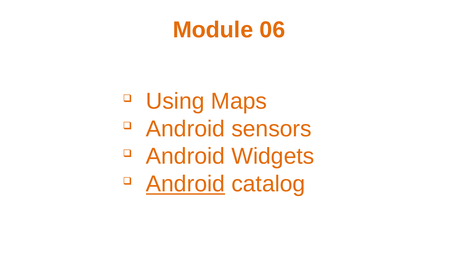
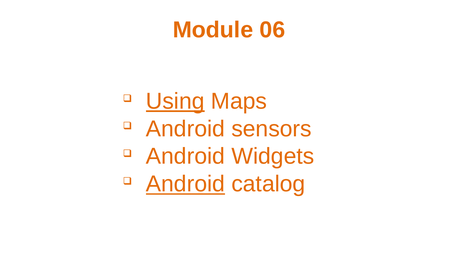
Using underline: none -> present (175, 101)
